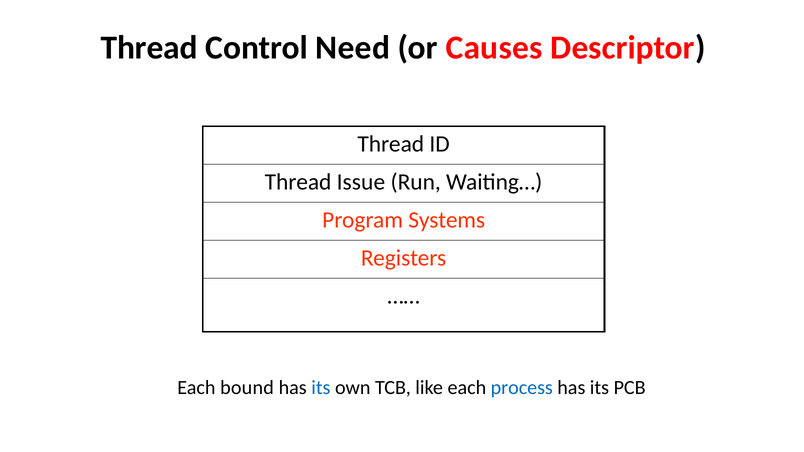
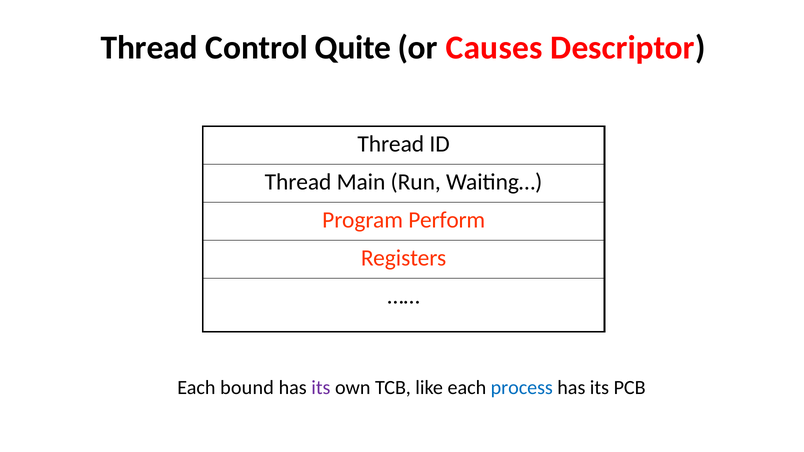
Need: Need -> Quite (353, 48)
Issue: Issue -> Main (361, 182)
Systems: Systems -> Perform (447, 220)
its colour: blue -> purple (321, 388)
